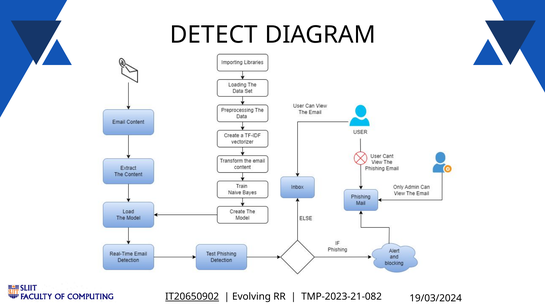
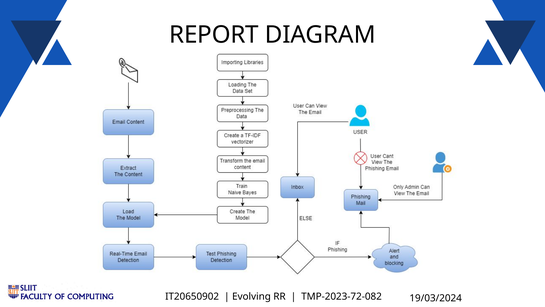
DETECT: DETECT -> REPORT (214, 35)
IT20650902 underline: present -> none (192, 296)
TMP-2023-21-082: TMP-2023-21-082 -> TMP-2023-72-082 (342, 296)
